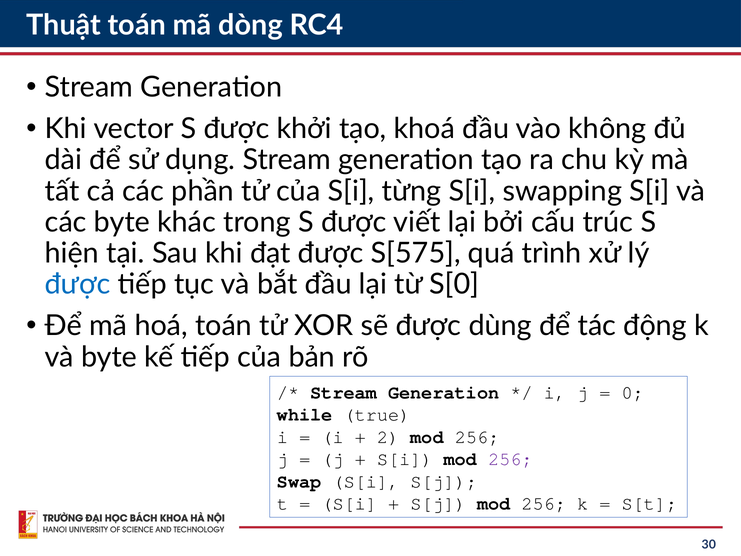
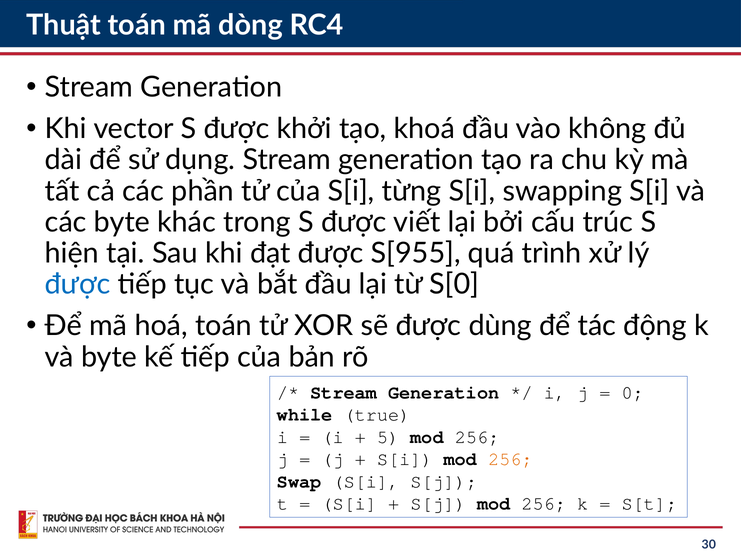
S[575: S[575 -> S[955 (416, 253)
2: 2 -> 5 (388, 437)
256 colour: purple -> orange (510, 459)
